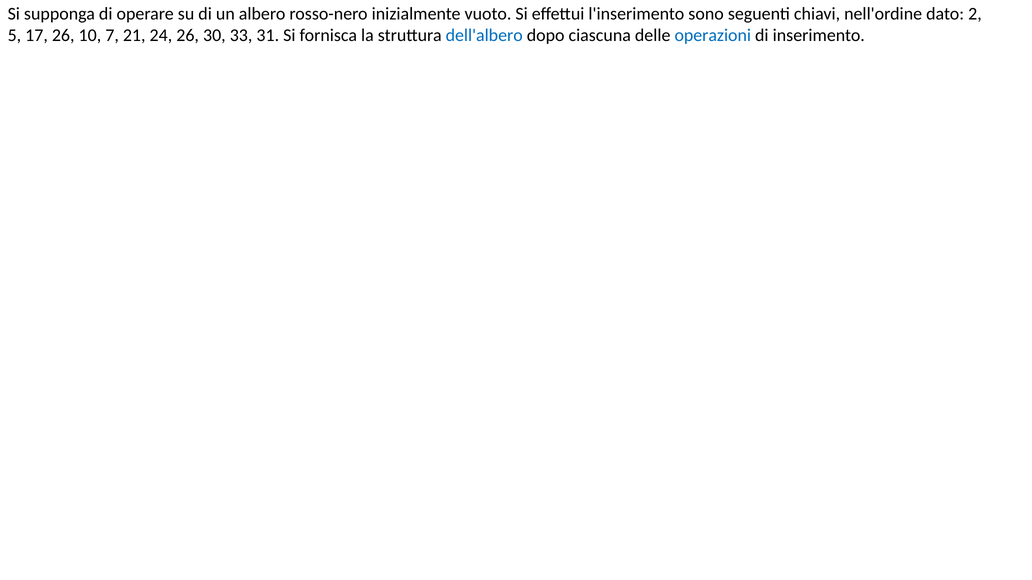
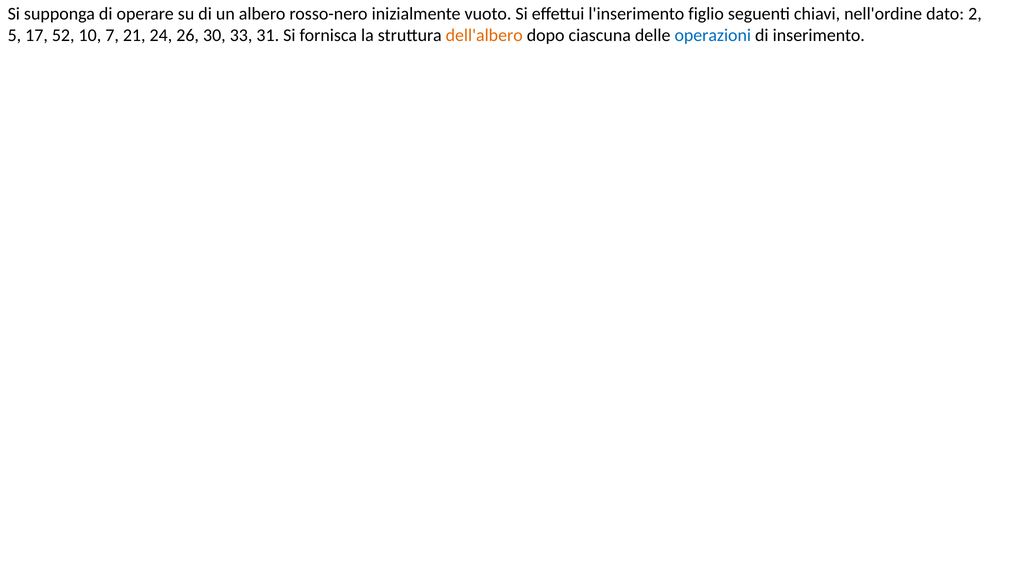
sono: sono -> figlio (706, 14)
17 26: 26 -> 52 (63, 35)
dell'albero colour: blue -> orange (484, 35)
